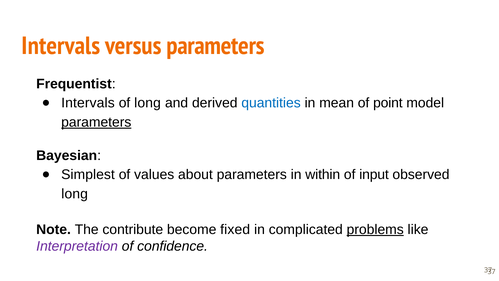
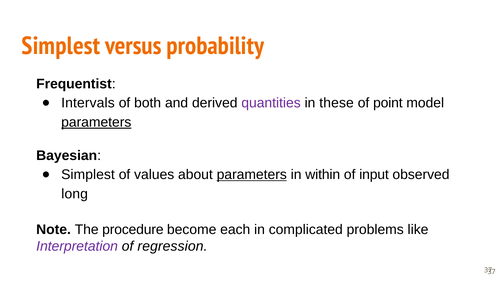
Intervals: Intervals -> Simplest (61, 46)
versus parameters: parameters -> probability (215, 46)
of long: long -> both (148, 103)
quantities colour: blue -> purple (271, 103)
mean: mean -> these (337, 103)
parameters underline: none -> present (252, 174)
contribute: contribute -> procedure (133, 229)
fixed: fixed -> each (235, 229)
problems underline: present -> none (375, 229)
confidence: confidence -> regression (172, 246)
